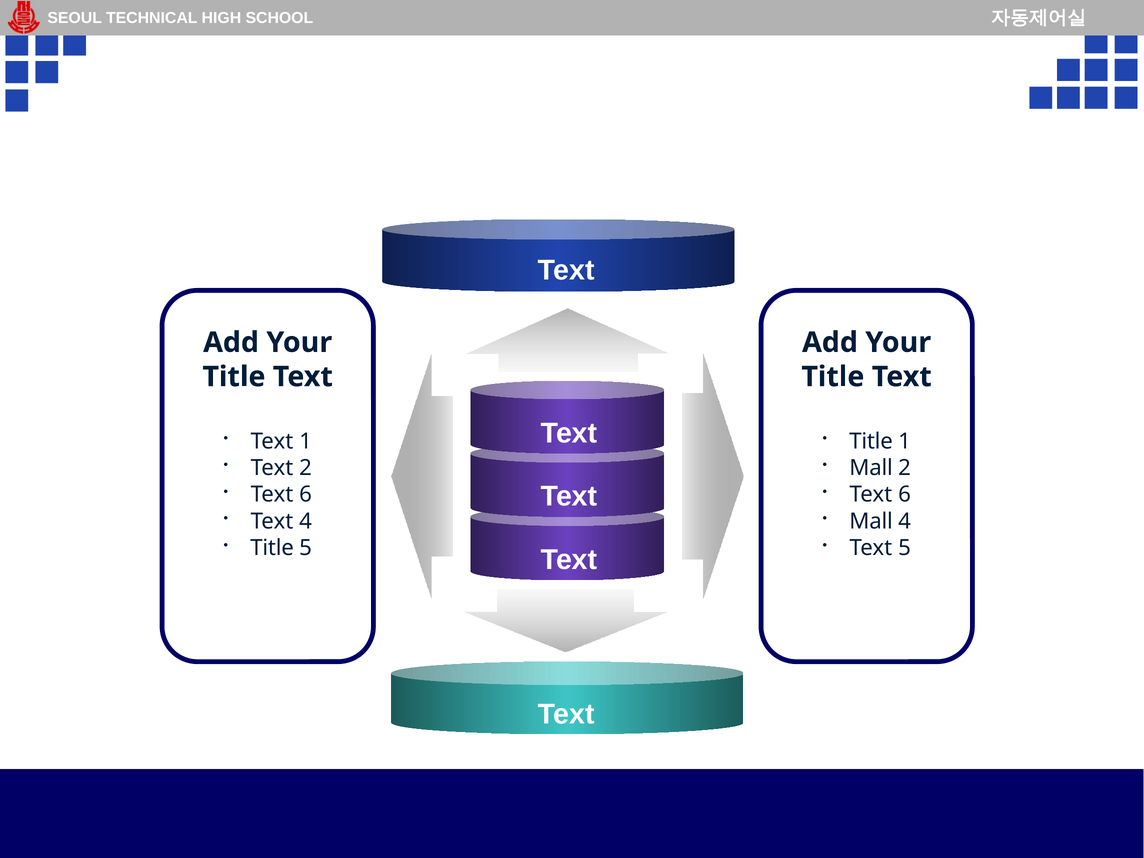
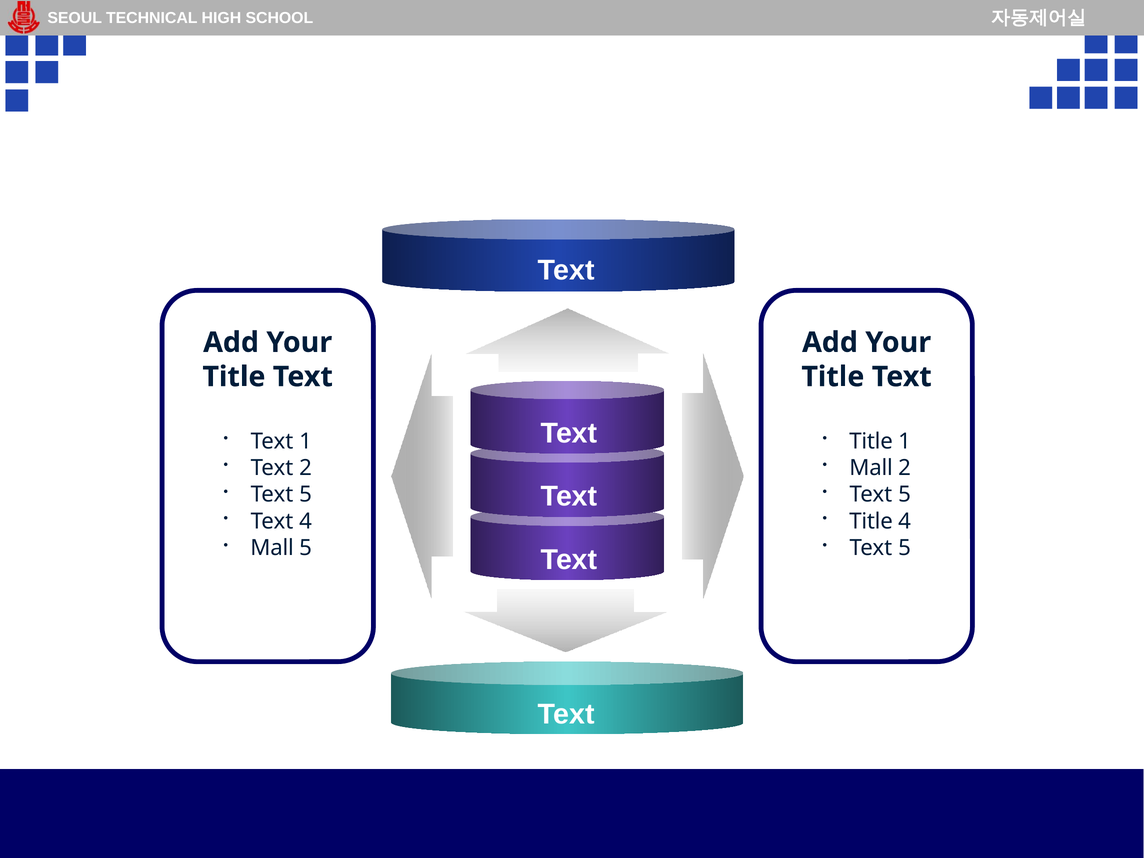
6: 6 -> 5 (306, 495)
6: 6 -> 5 (905, 495)
Mall: Mall -> Title (871, 521)
Title: Title -> Mall (272, 548)
